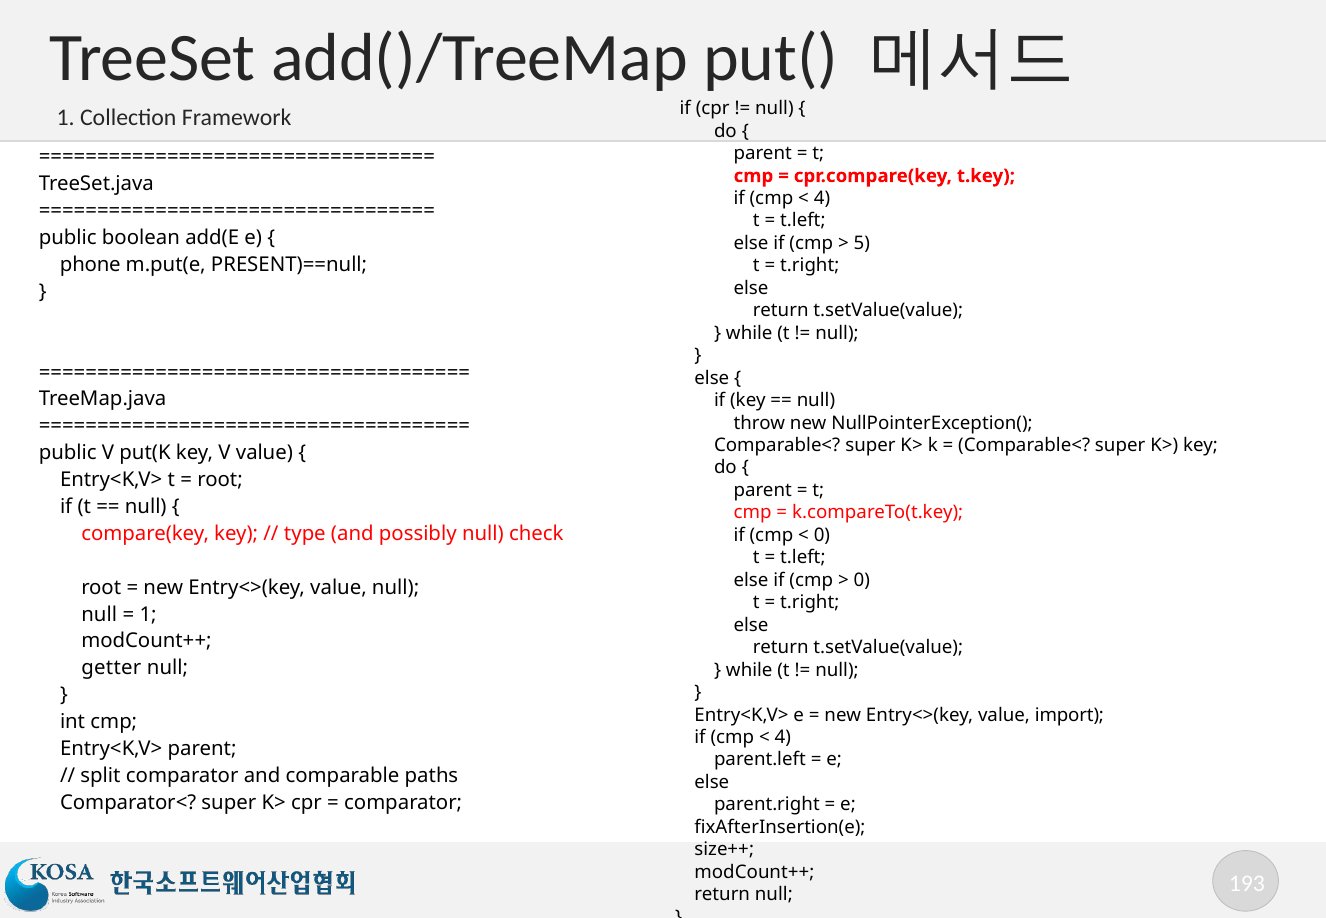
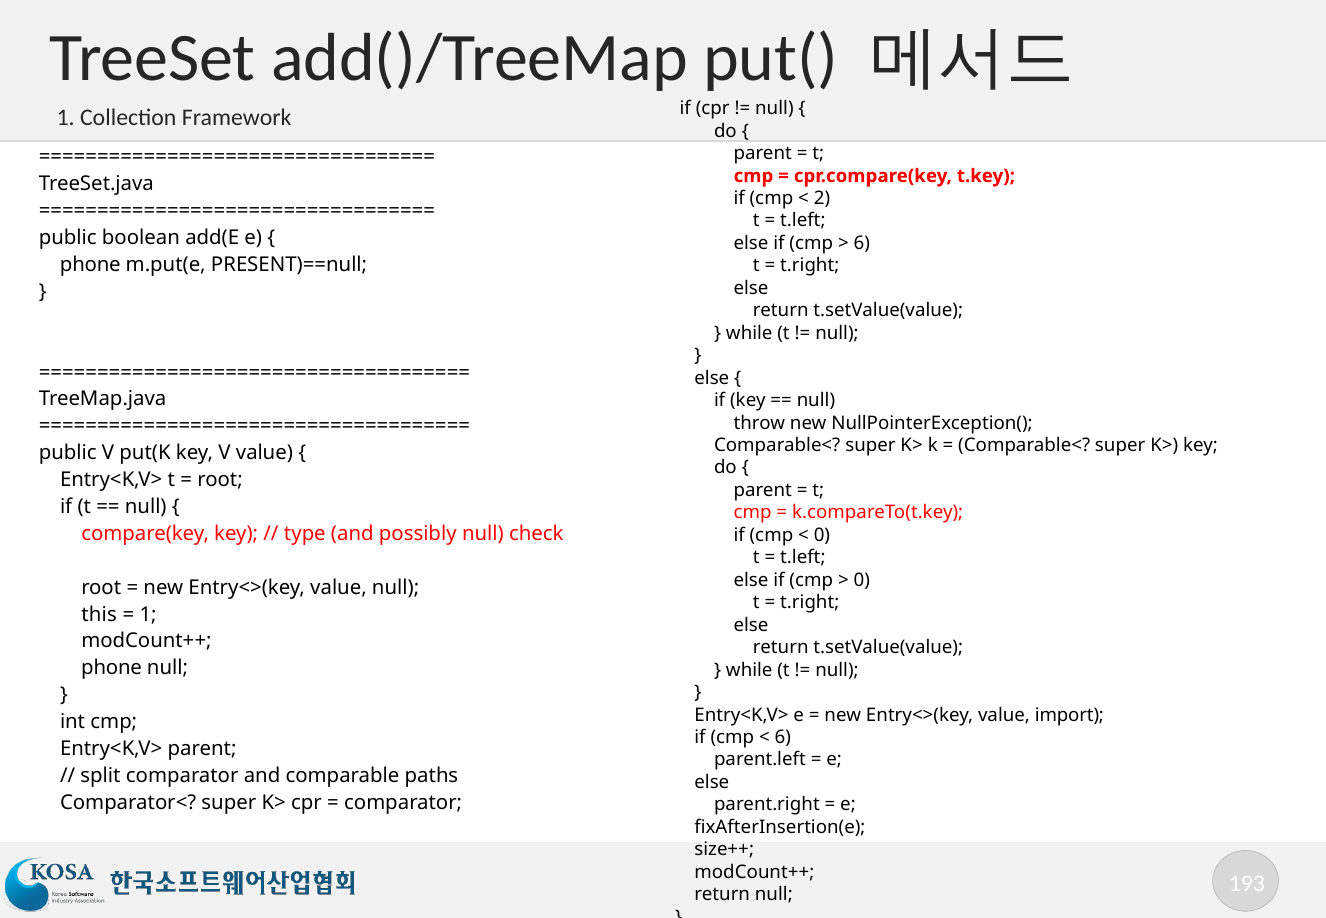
4: 4 -> 2 (822, 198)
5: 5 -> 6 (862, 243)
null: null -> this (99, 614)
getter: getter -> phone (112, 668)
4: 4 -> 6 (783, 737)
